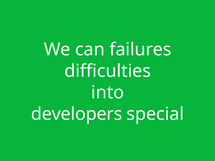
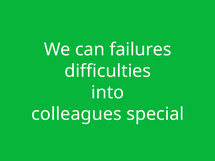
developers: developers -> colleagues (76, 114)
